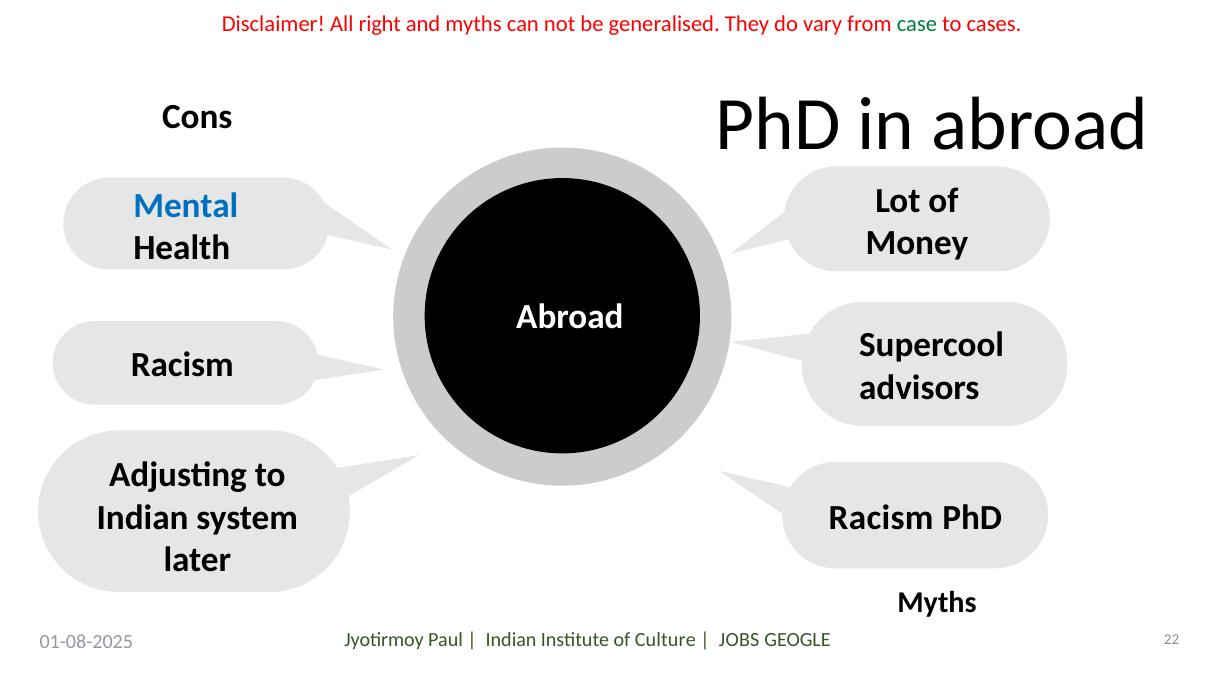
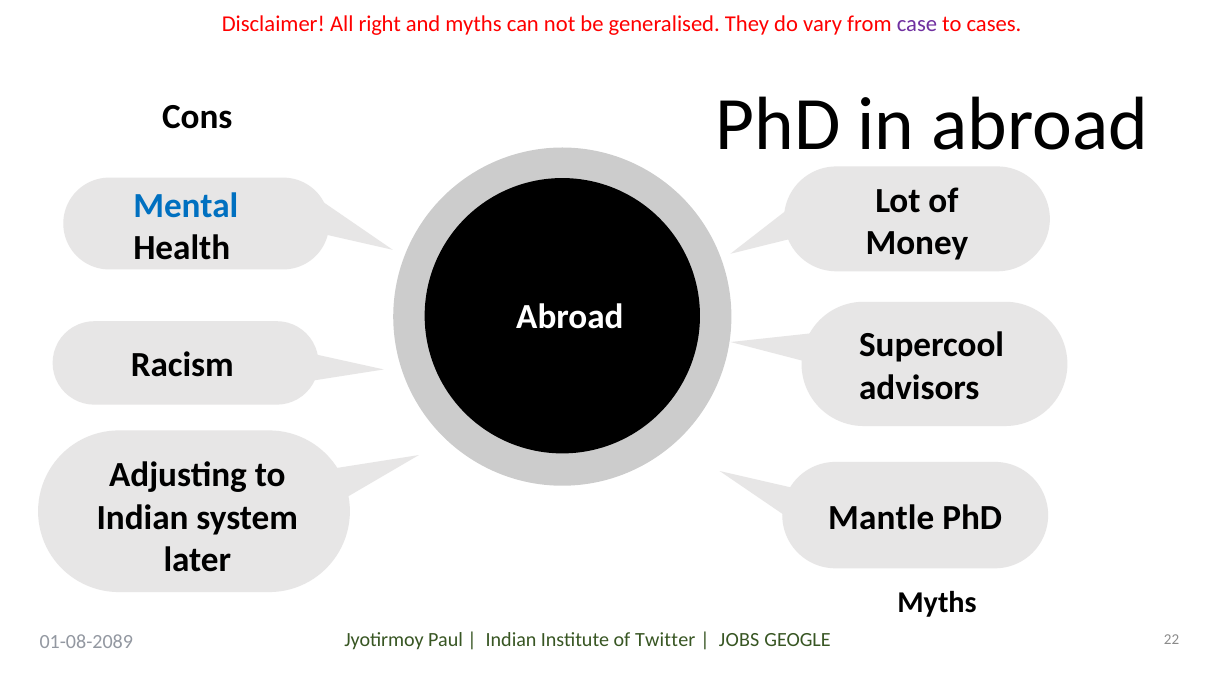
case colour: green -> purple (917, 24)
Racism: Racism -> Mantle (881, 517)
01-08-2025: 01-08-2025 -> 01-08-2089 (86, 642)
Culture: Culture -> Twitter (665, 640)
